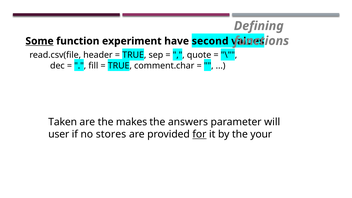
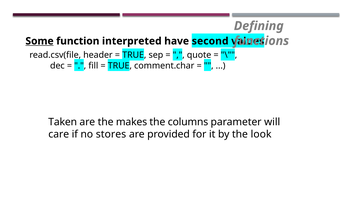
experiment: experiment -> interpreted (132, 41)
answers: answers -> columns (188, 122)
user: user -> care (59, 134)
for underline: present -> none (199, 134)
your: your -> look (261, 134)
